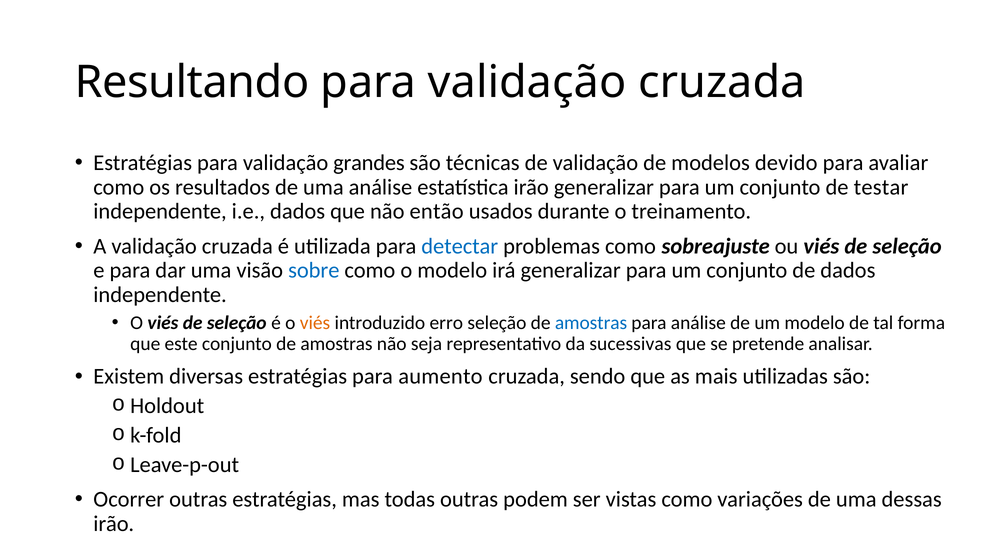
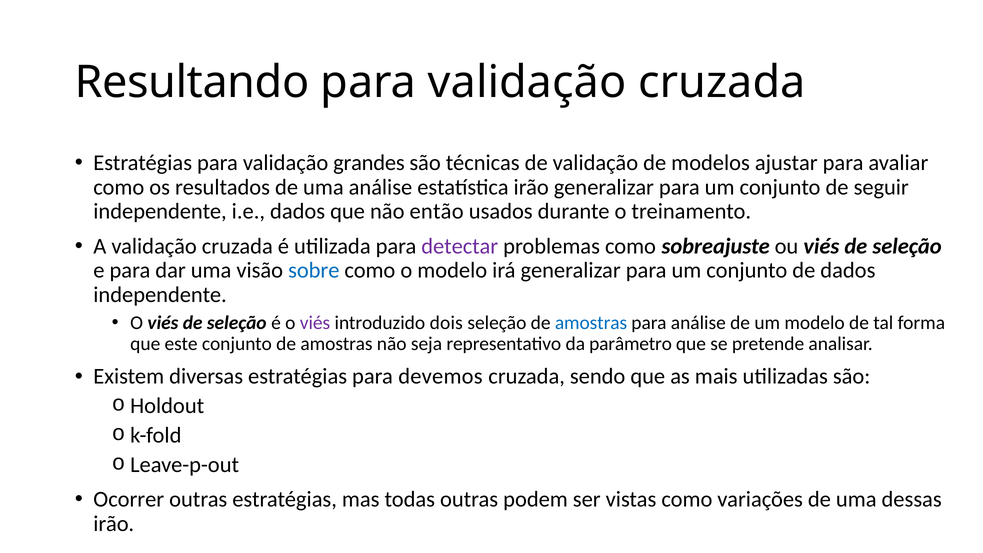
devido: devido -> ajustar (786, 163)
testar: testar -> seguir (881, 187)
detectar colour: blue -> purple (460, 246)
viés colour: orange -> purple (315, 323)
erro: erro -> dois (446, 323)
sucessivas: sucessivas -> parâmetro (631, 344)
aumento: aumento -> devemos (440, 376)
